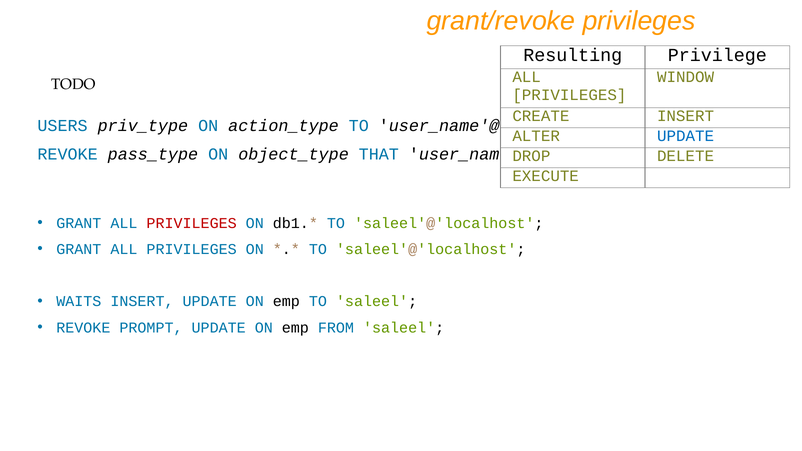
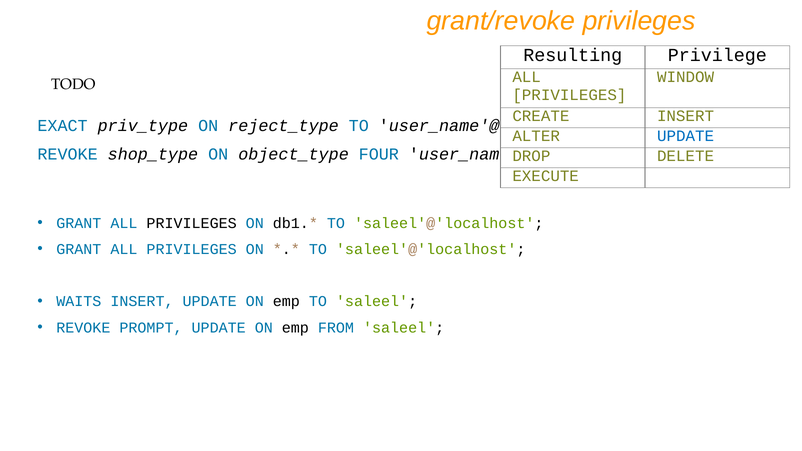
USERS: USERS -> EXACT (63, 126)
action_type: action_type -> reject_type (284, 126)
pass_type: pass_type -> shop_type (153, 154)
THAT: THAT -> FOUR (379, 154)
PRIVILEGES colour: red -> black (192, 223)
